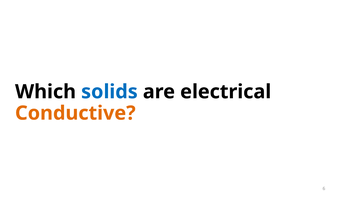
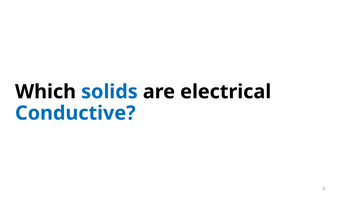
Conductive colour: orange -> blue (75, 113)
